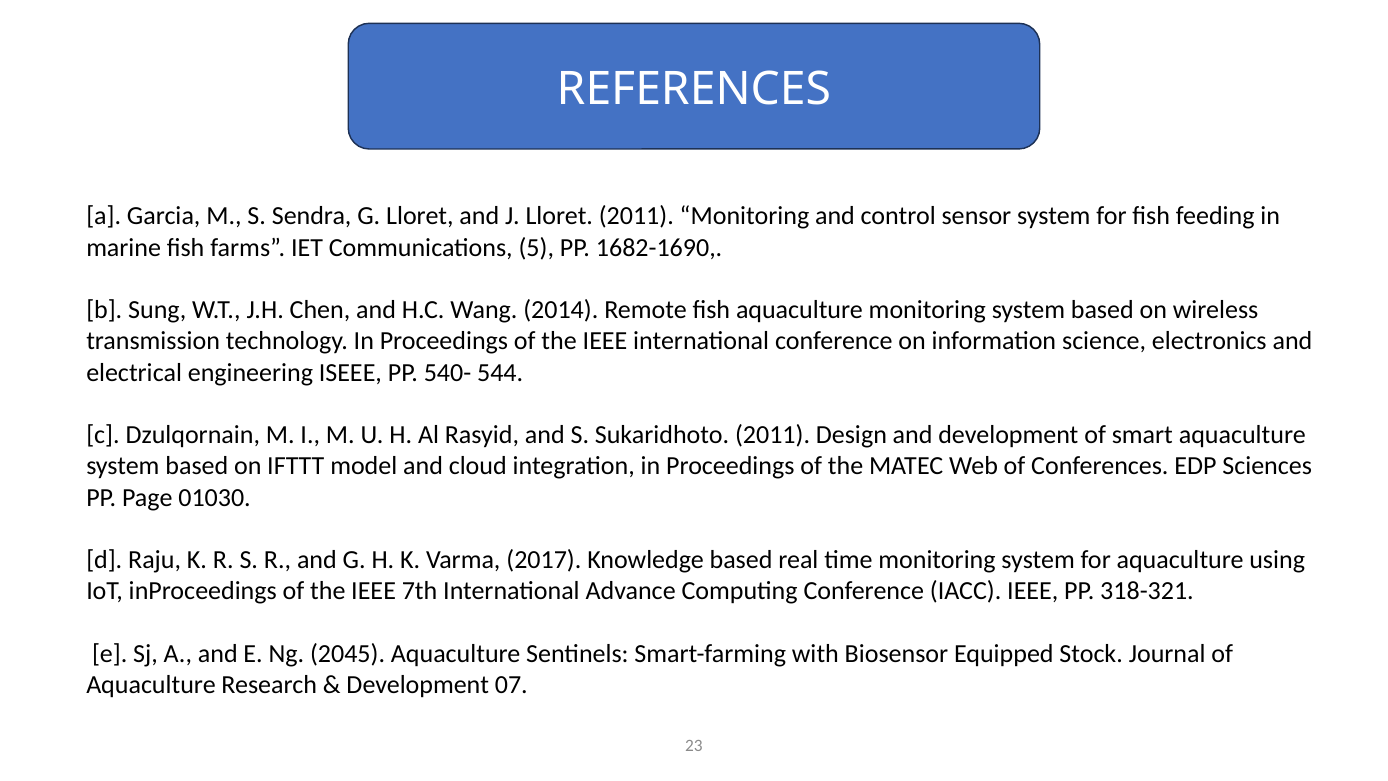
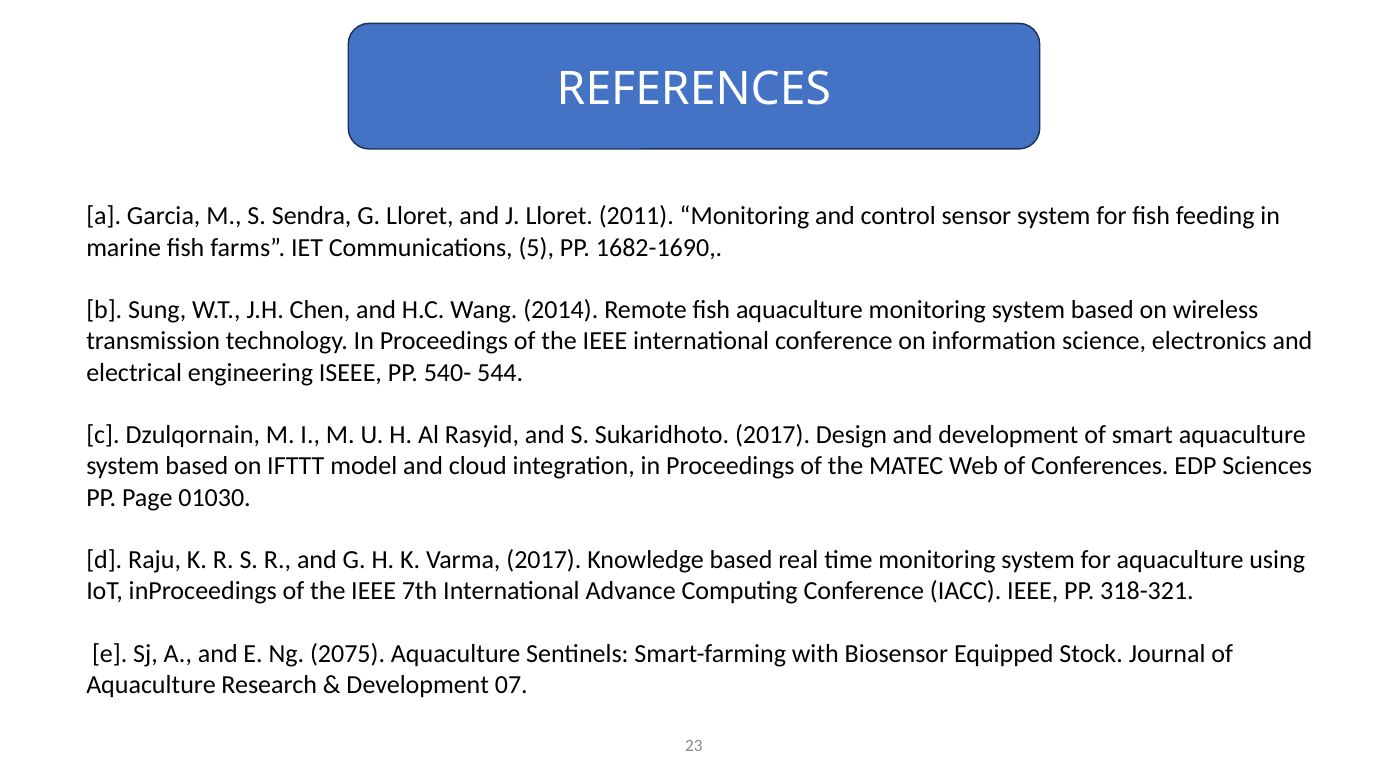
Sukaridhoto 2011: 2011 -> 2017 (773, 435)
2045: 2045 -> 2075 (348, 653)
